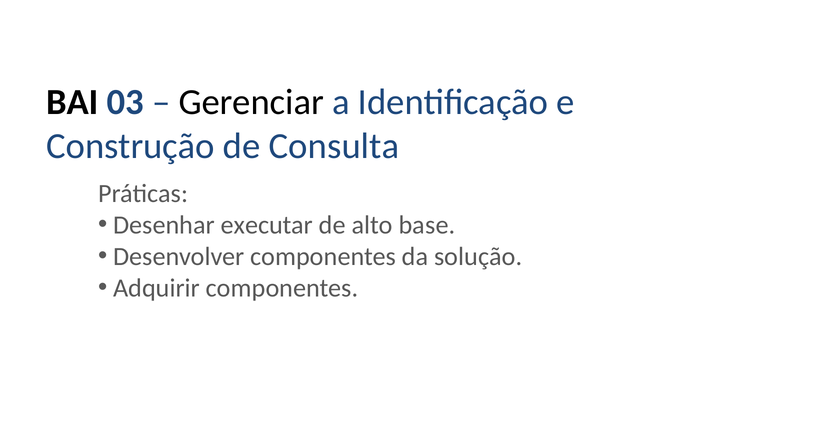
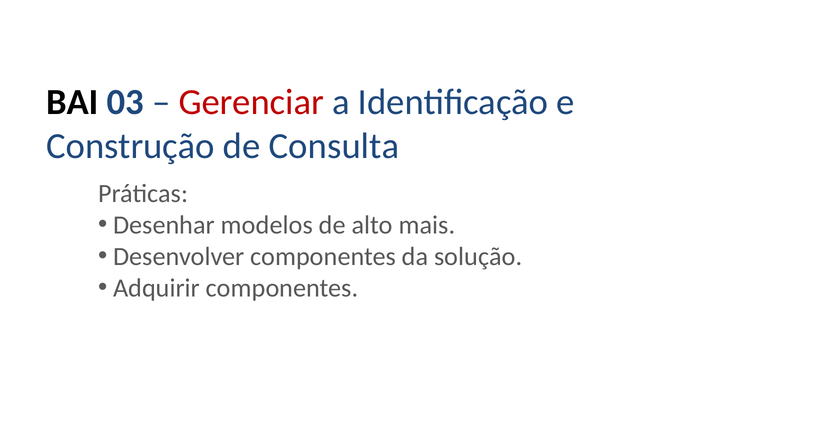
Gerenciar colour: black -> red (251, 102)
executar: executar -> modelos (267, 225)
base: base -> mais (427, 225)
